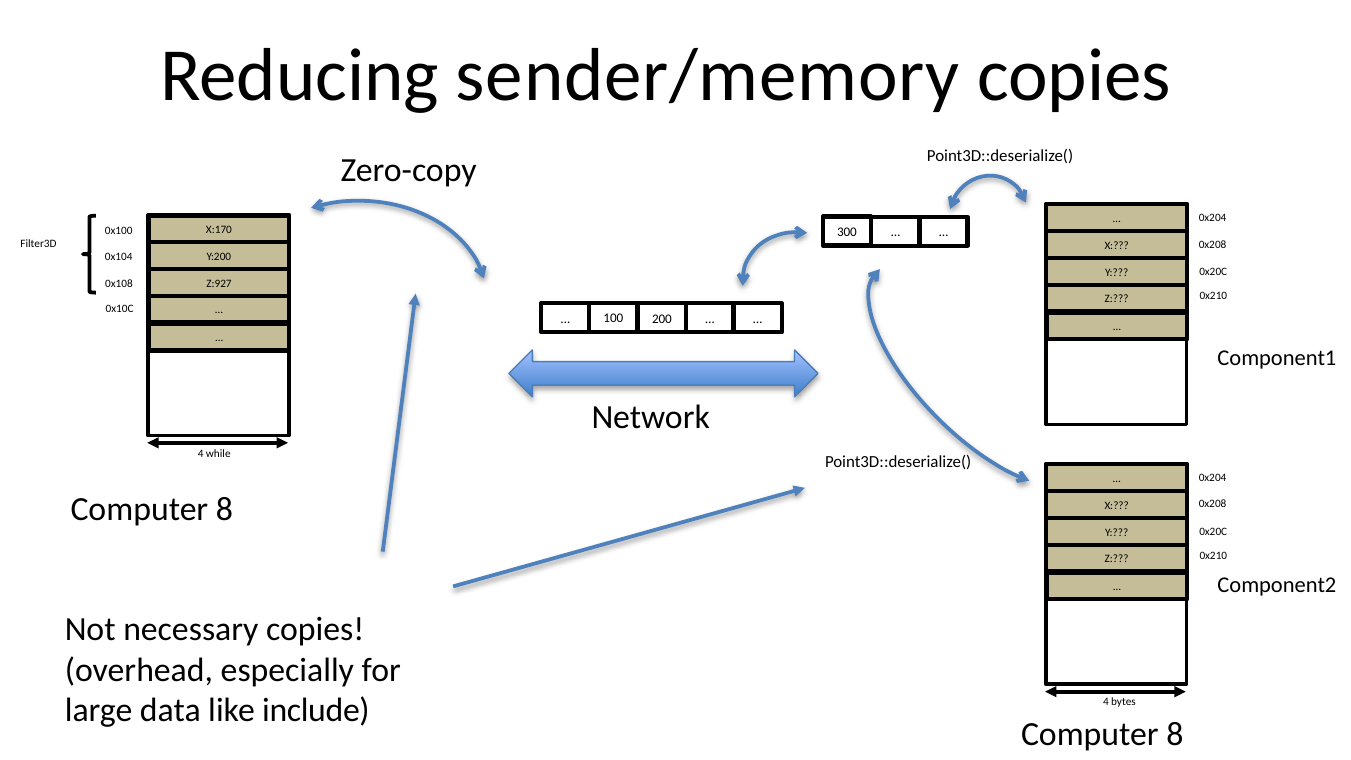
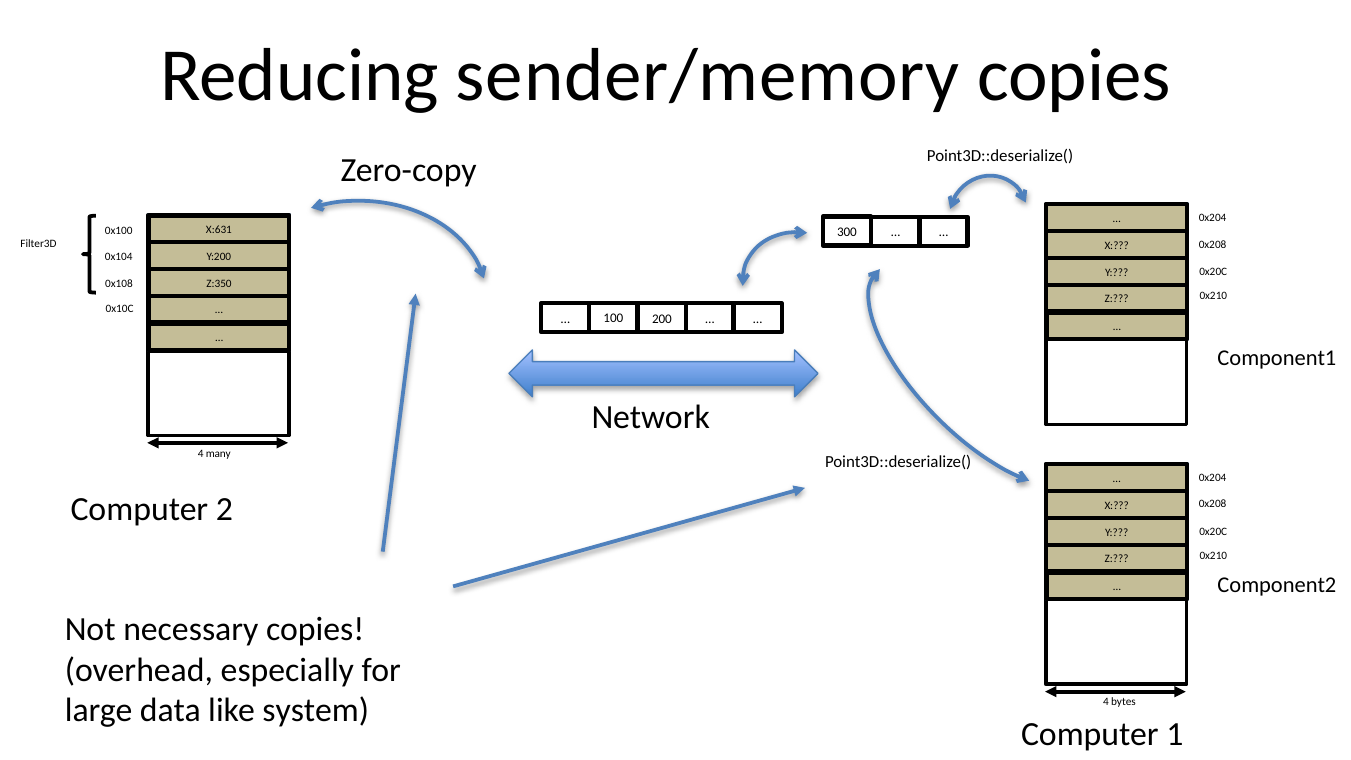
X:170: X:170 -> X:631 (219, 230)
Z:927: Z:927 -> Z:350 (219, 284)
while: while -> many (218, 453)
8: 8 -> 2 (224, 510)
include: include -> system (316, 711)
8: 8 -> 1 (1175, 735)
